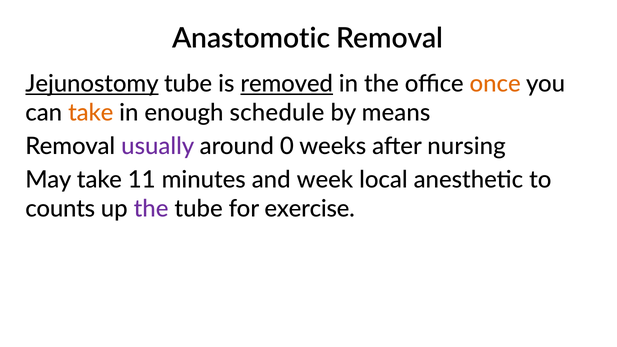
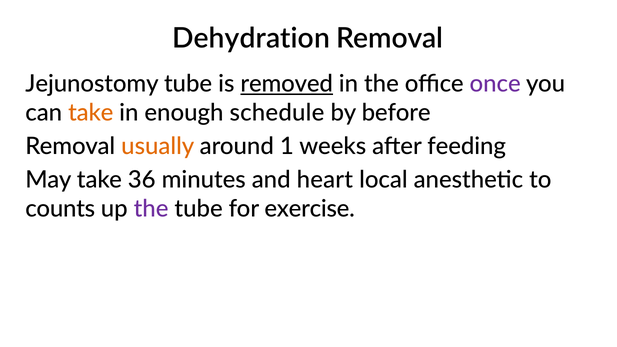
Anastomotic: Anastomotic -> Dehydration (251, 38)
Jejunostomy underline: present -> none (92, 84)
once colour: orange -> purple (495, 84)
means: means -> before (396, 113)
usually colour: purple -> orange (158, 146)
0: 0 -> 1 (287, 146)
nursing: nursing -> feeding (467, 146)
11: 11 -> 36 (142, 180)
week: week -> heart (325, 180)
